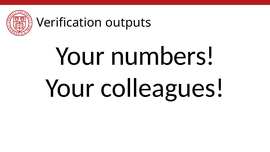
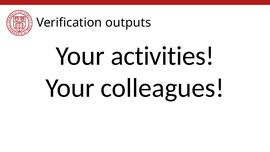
numbers: numbers -> activities (163, 56)
